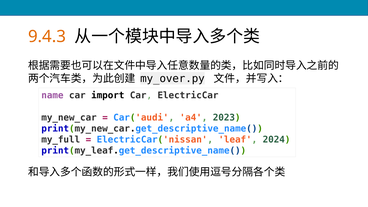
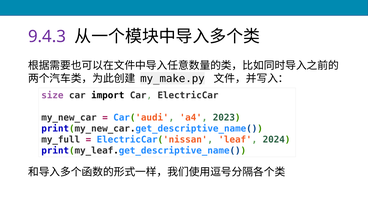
9.4.3 colour: orange -> purple (47, 36)
my_over.py: my_over.py -> my_make.py (172, 78)
name: name -> size (52, 95)
